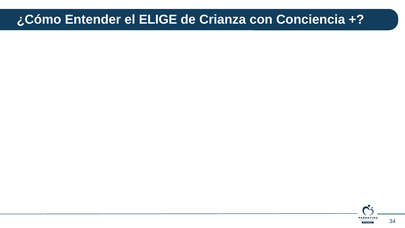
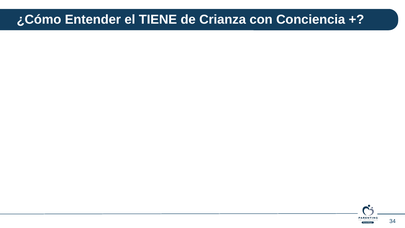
ELIGE: ELIGE -> TIENE (158, 19)
